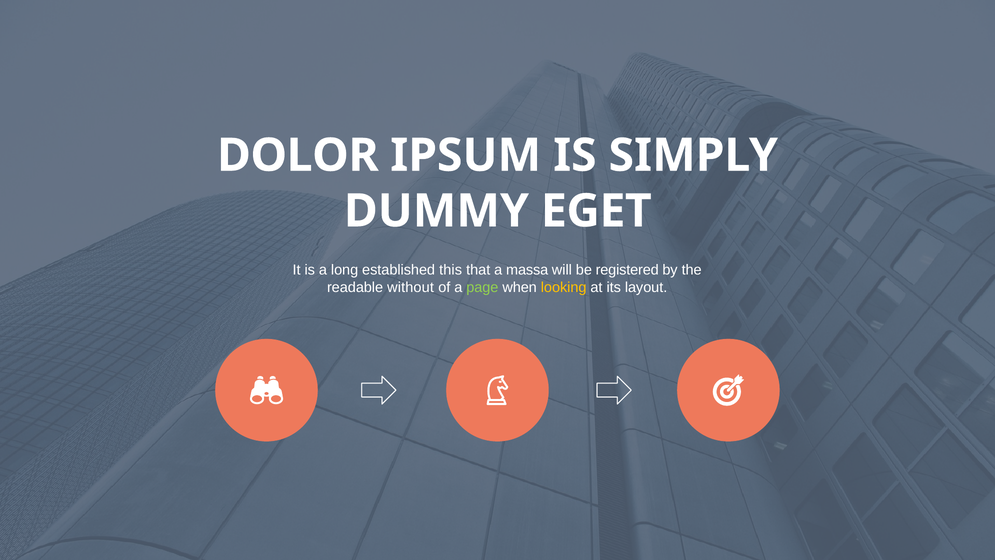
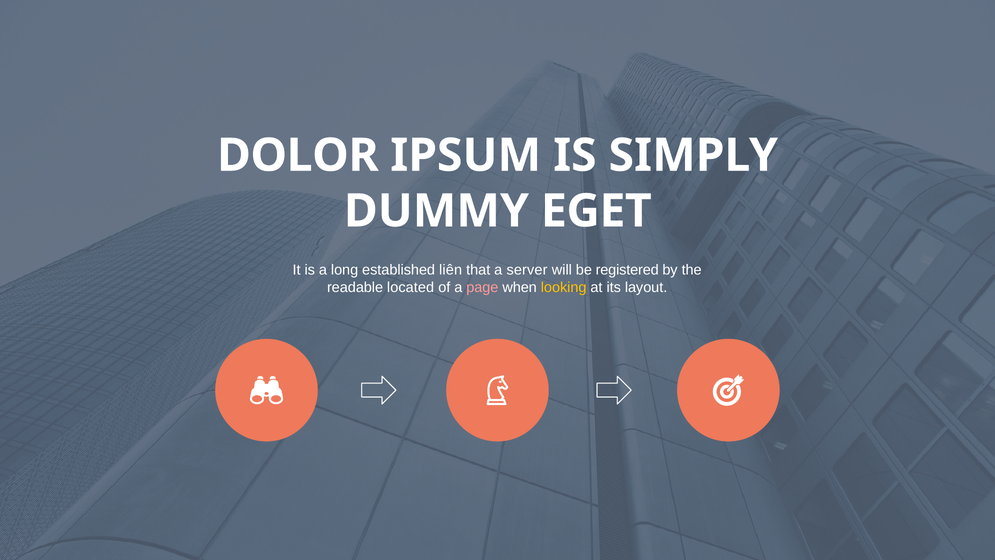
this: this -> liên (451, 270)
massa: massa -> server (527, 270)
without: without -> located (411, 287)
page colour: light green -> pink (482, 287)
